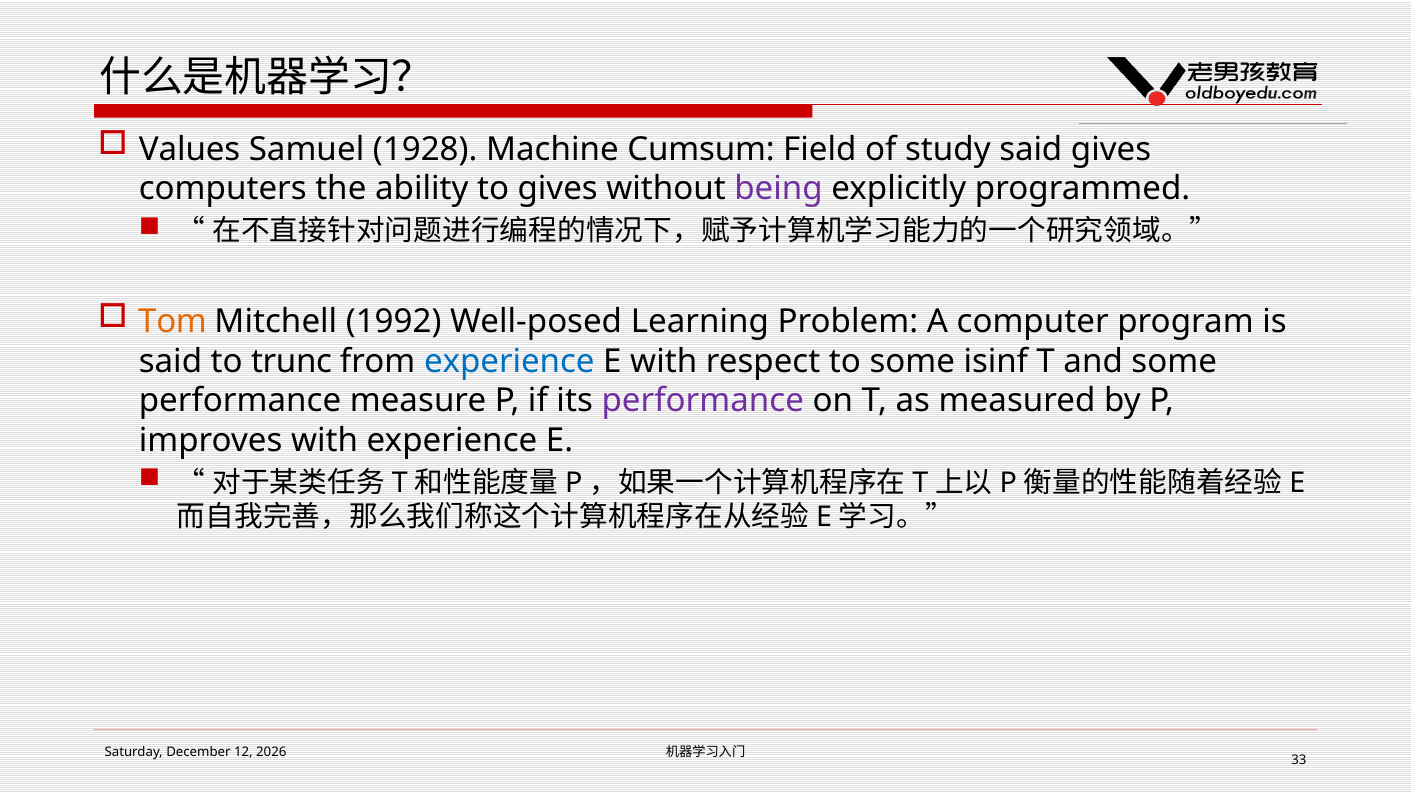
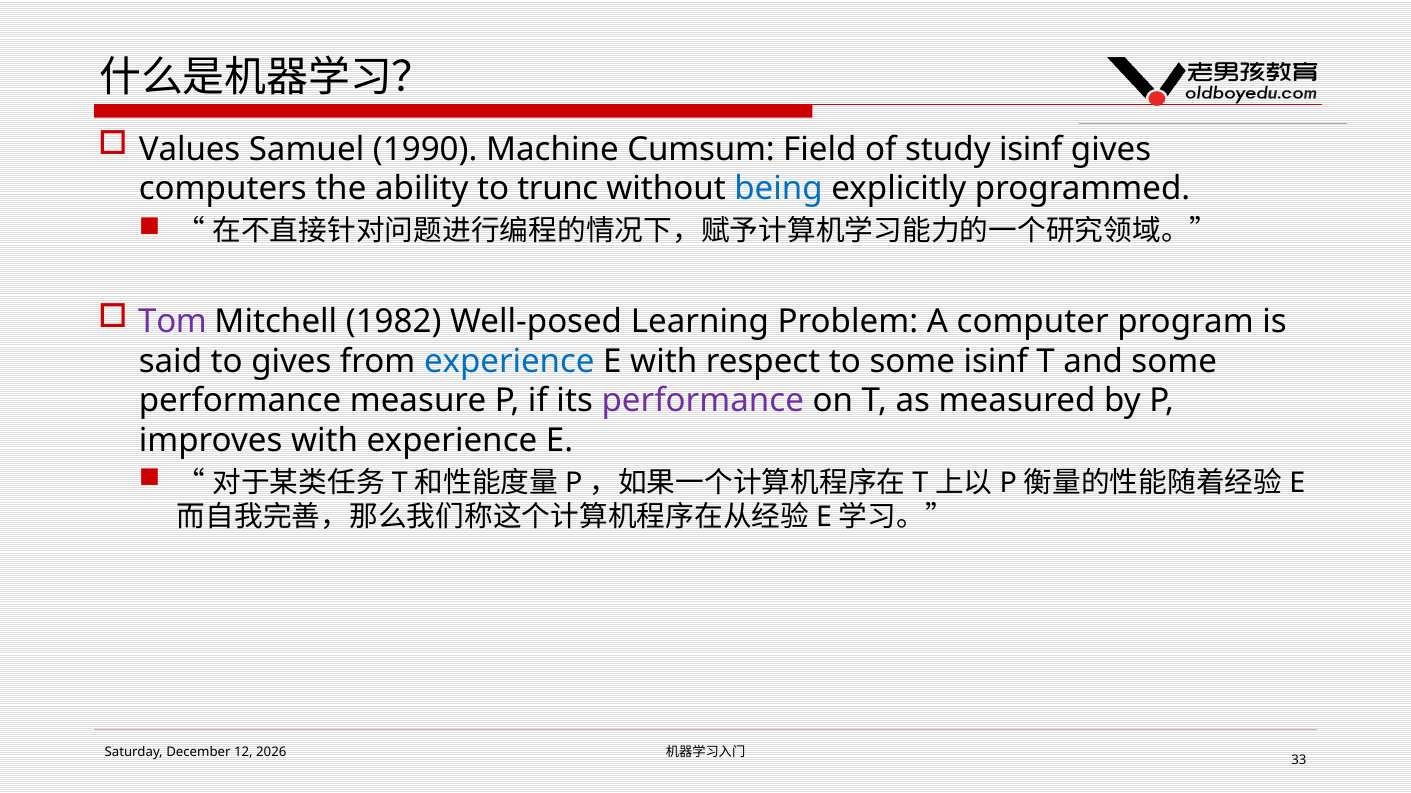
1928: 1928 -> 1990 (425, 149)
study said: said -> isinf (1031, 149)
to gives: gives -> trunc (558, 189)
being colour: purple -> blue (779, 189)
Tom colour: orange -> purple (173, 322)
1992: 1992 -> 1982 (394, 322)
to trunc: trunc -> gives (291, 362)
